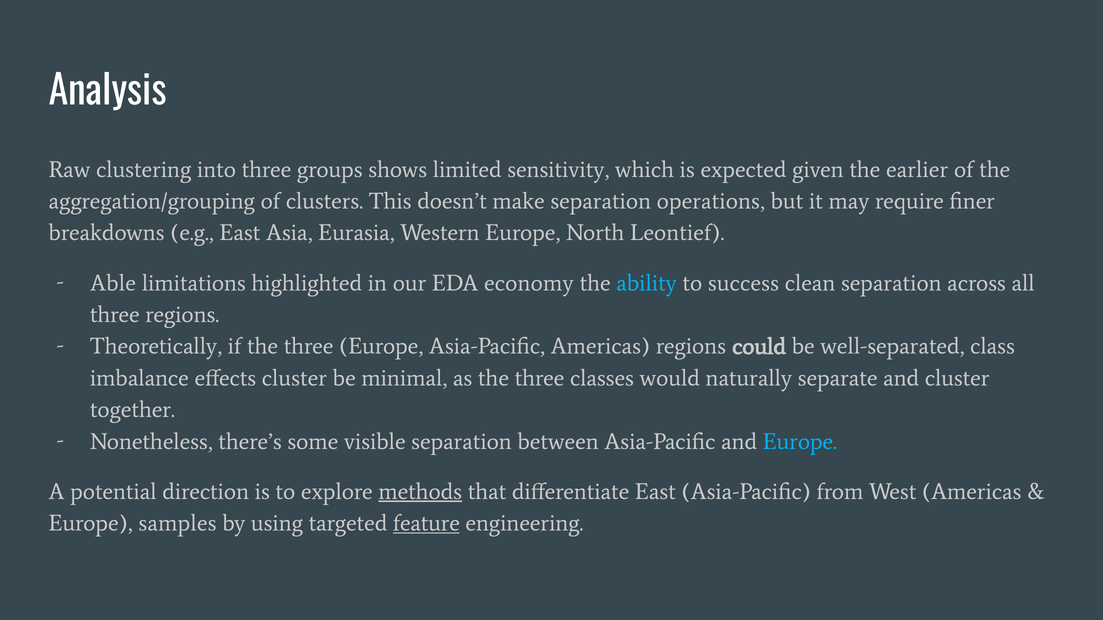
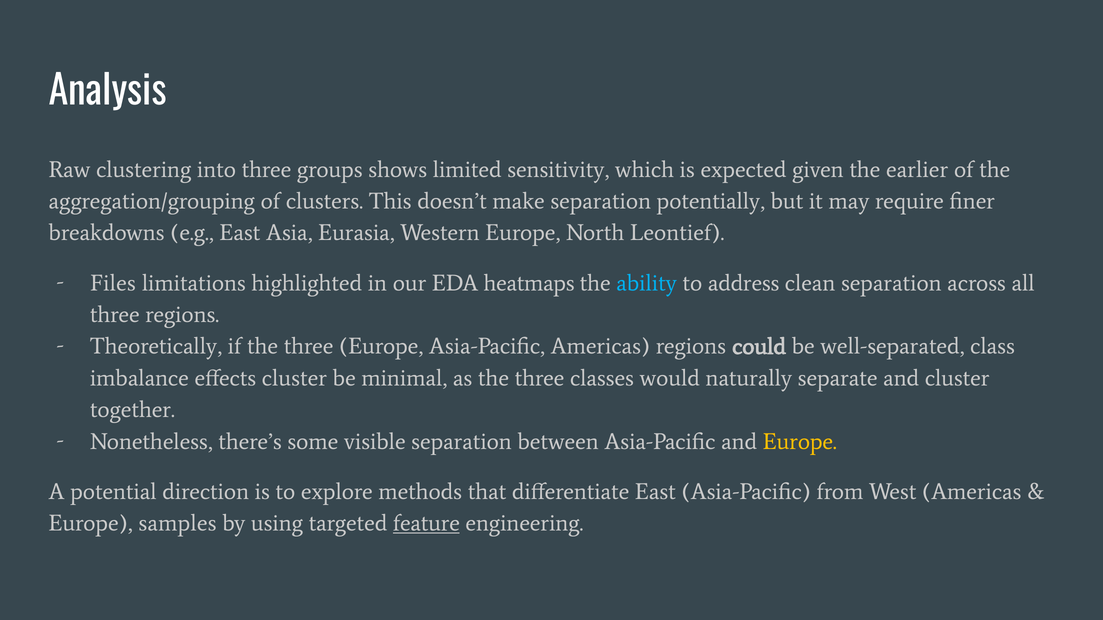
operations: operations -> potentially (711, 201)
Able: Able -> Files (113, 283)
economy: economy -> heatmaps (529, 283)
success: success -> address (744, 283)
Europe colour: light blue -> yellow (800, 442)
methods underline: present -> none (420, 492)
